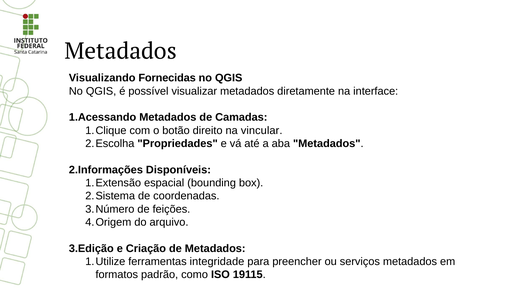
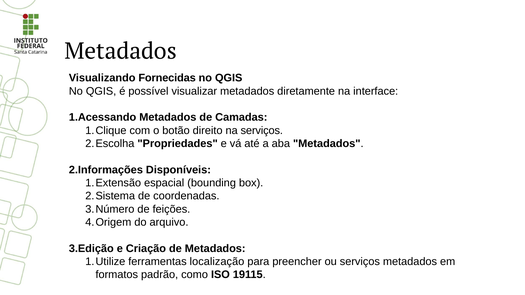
na vincular: vincular -> serviços (262, 131)
integridade: integridade -> localização (217, 262)
